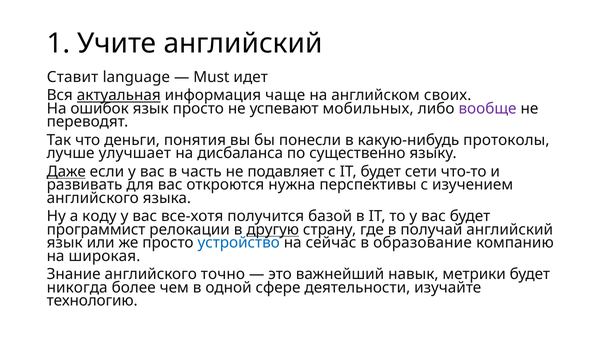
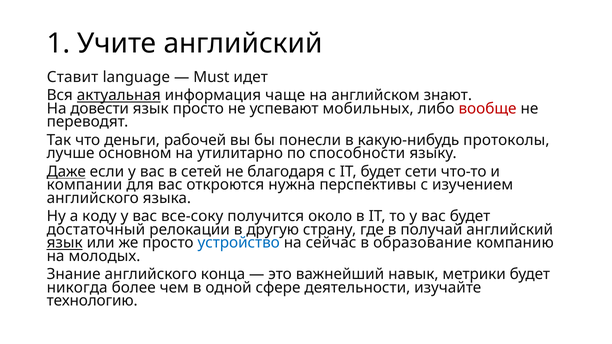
своих: своих -> знают (448, 95)
ошибок: ошибок -> довести (100, 109)
вообще colour: purple -> red (488, 109)
понятия: понятия -> рабочей (195, 140)
улучшает: улучшает -> основном (135, 154)
дисбаланса: дисбаланса -> утилитарно (240, 154)
существенно: существенно -> способности (357, 154)
часть: часть -> сетей (201, 172)
подавляет: подавляет -> благодаря (286, 172)
развивать: развивать -> компании (85, 185)
все-хотя: все-хотя -> все-соку (192, 217)
базой: базой -> около (330, 217)
программист: программист -> достаточный (96, 230)
другую underline: present -> none (273, 230)
язык underline: none -> present (65, 243)
широкая: широкая -> молодых (104, 256)
точно: точно -> конца (223, 275)
